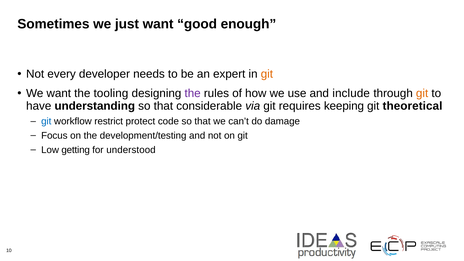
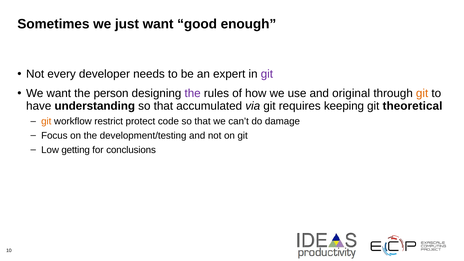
git colour: orange -> purple (267, 74)
tooling: tooling -> person (111, 93)
include: include -> original (351, 93)
considerable: considerable -> accumulated (209, 106)
git colour: blue -> orange (46, 121)
understood: understood -> conclusions (131, 150)
